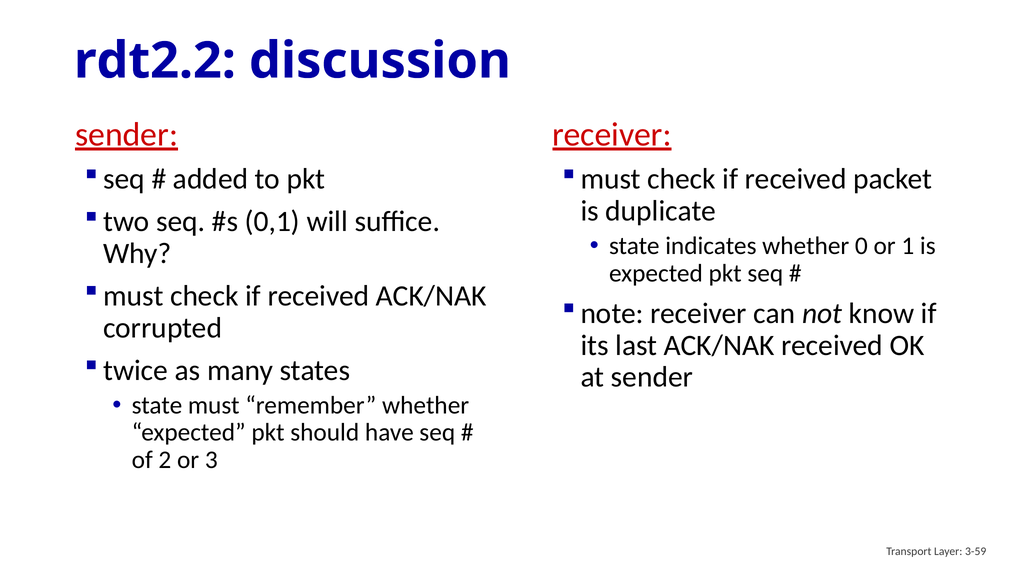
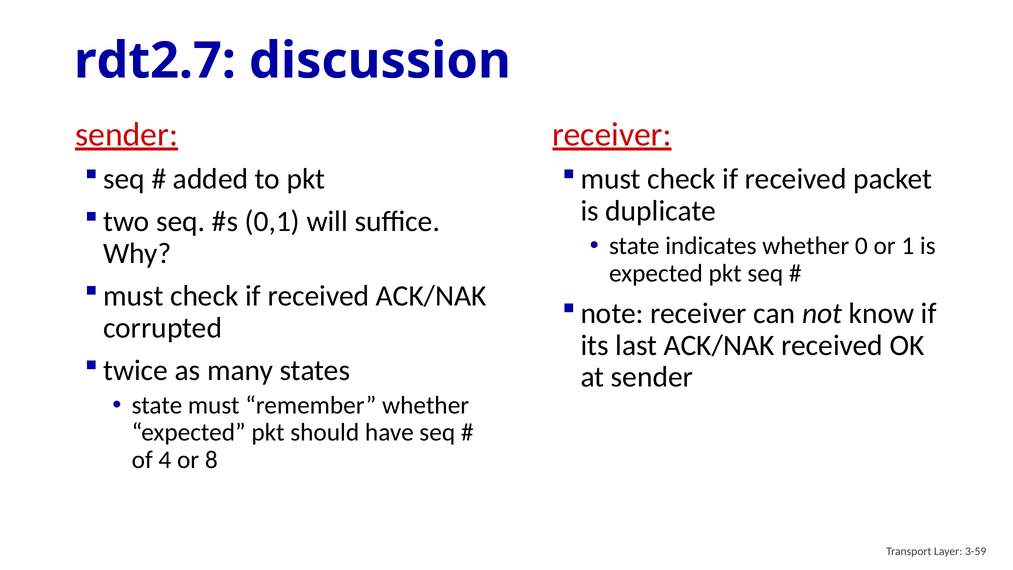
rdt2.2: rdt2.2 -> rdt2.7 (155, 61)
2: 2 -> 4 (165, 460)
3: 3 -> 8 (211, 460)
